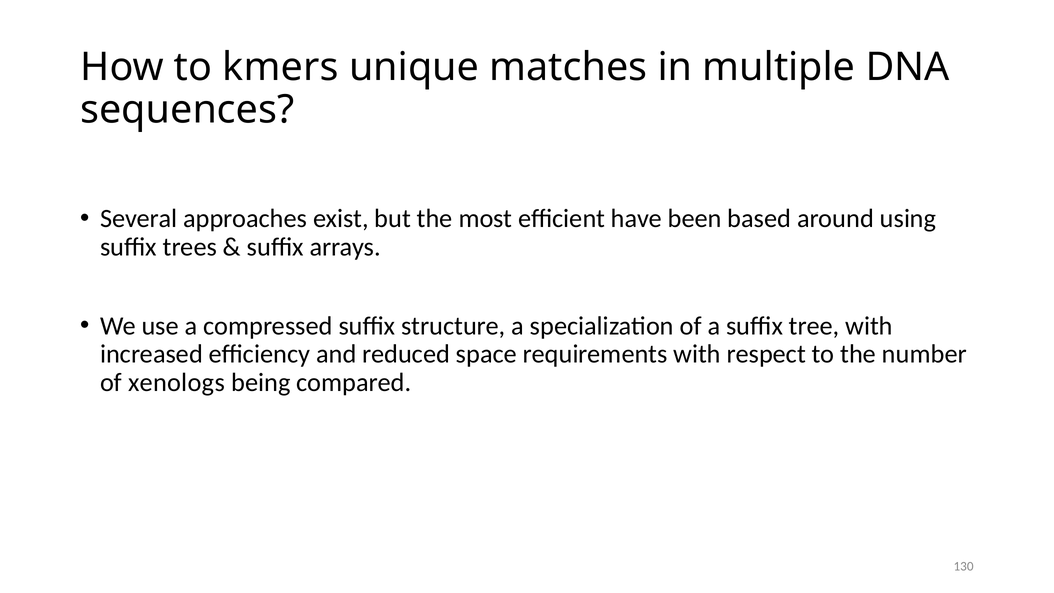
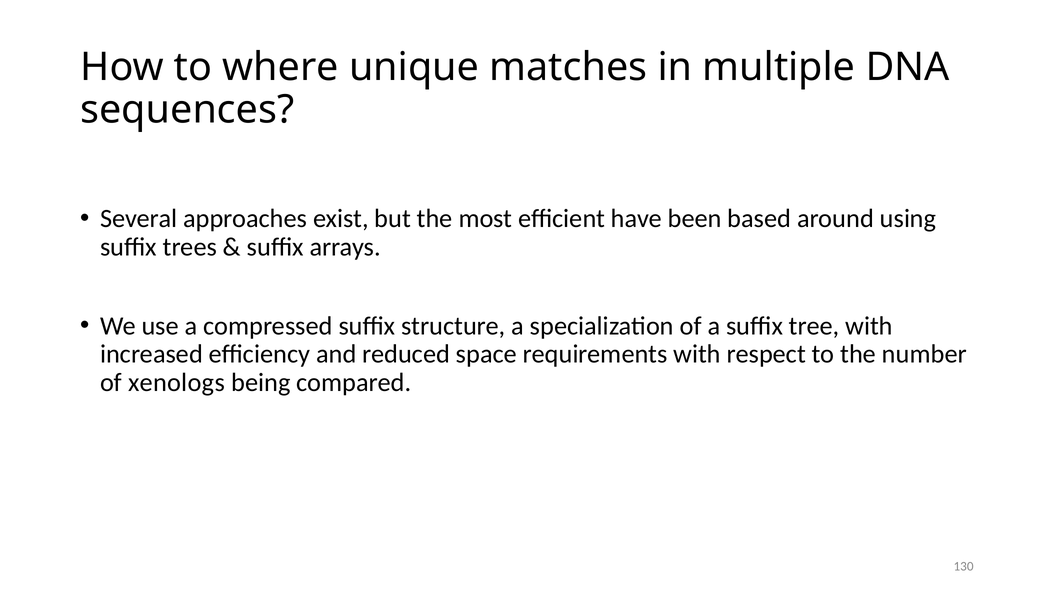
kmers: kmers -> where (281, 67)
